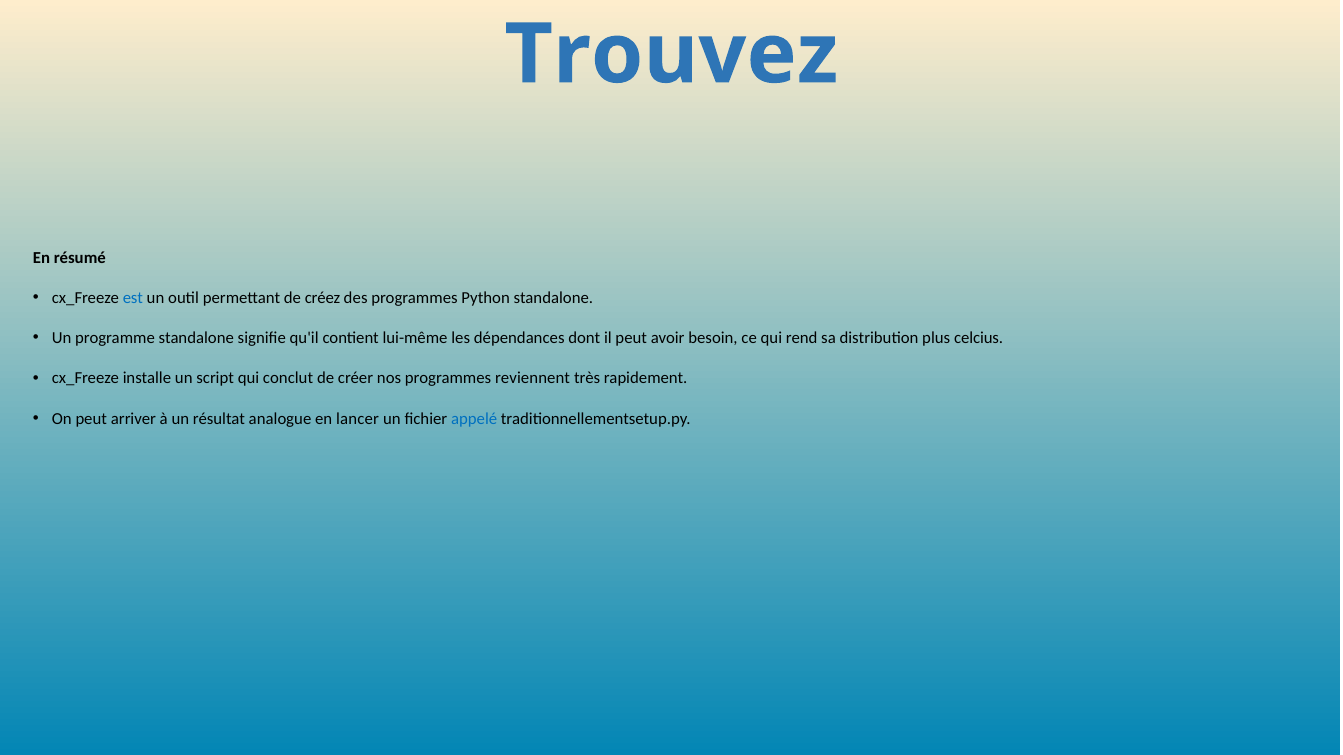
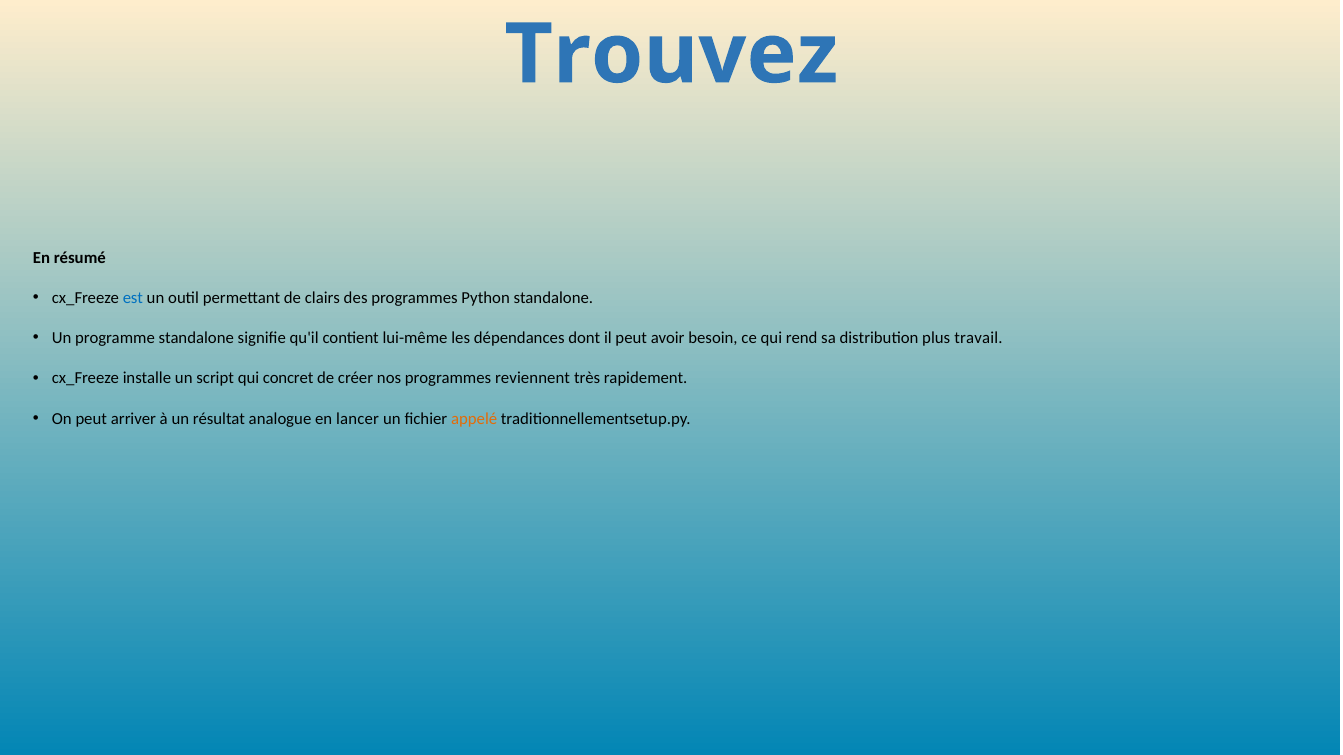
créez: créez -> clairs (322, 298)
celcius: celcius -> travail (978, 338)
conclut: conclut -> concret (288, 379)
appelé colour: blue -> orange (474, 419)
